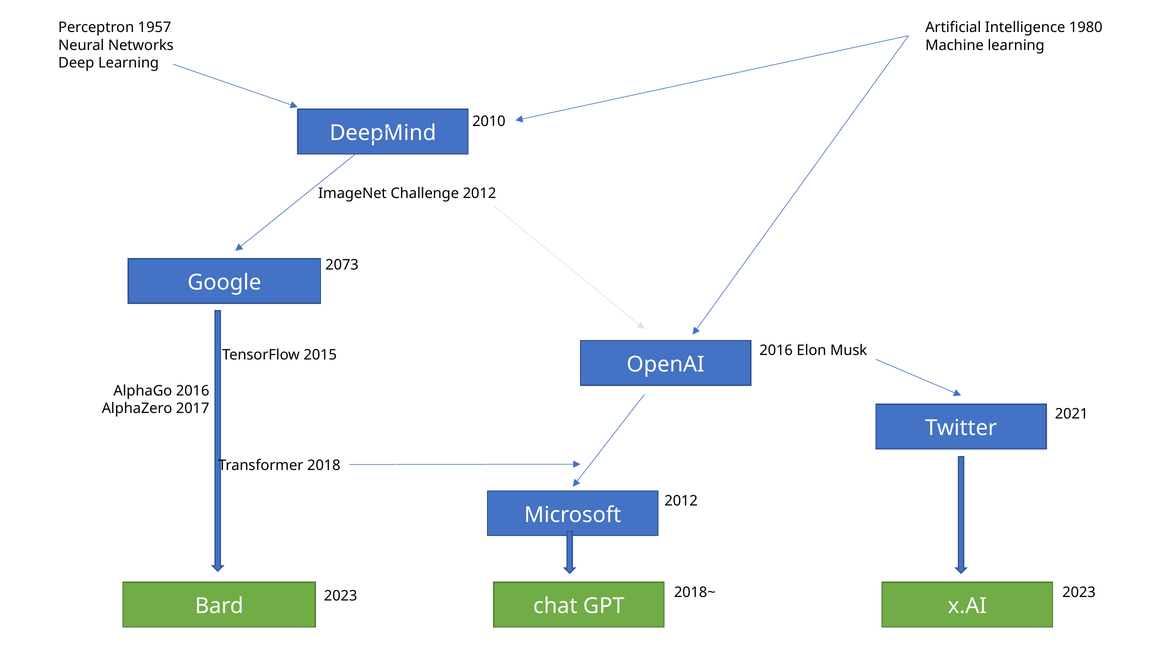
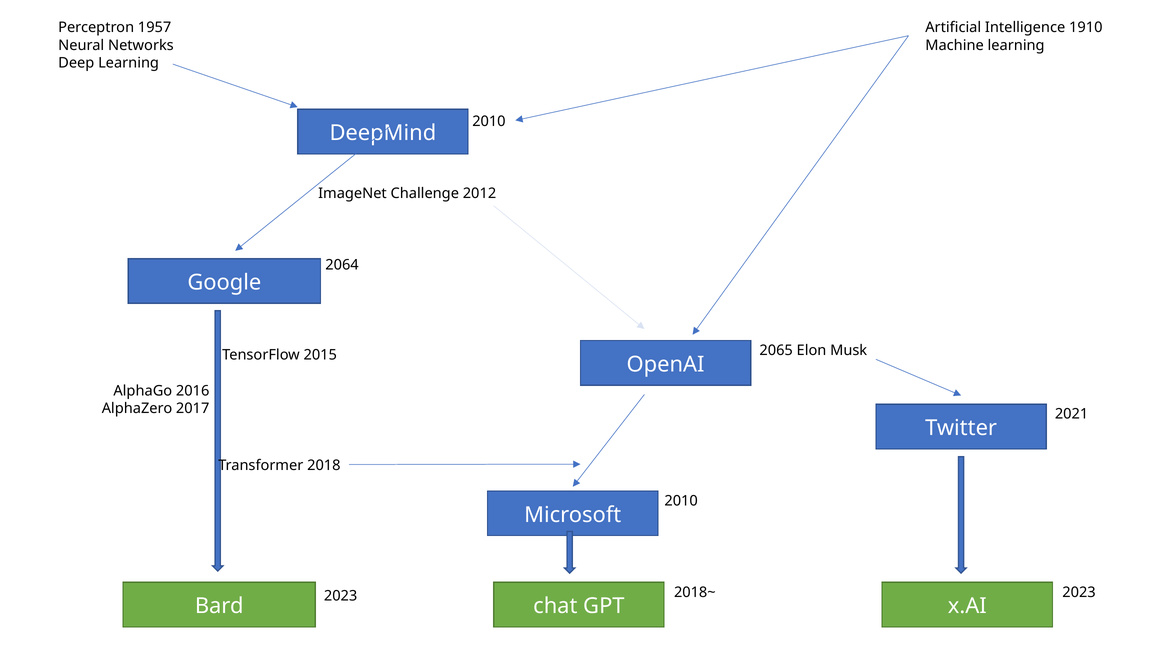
1980: 1980 -> 1910 (1086, 28)
2073: 2073 -> 2064 (342, 265)
2016: 2016 -> 2065 (776, 351)
2012: 2012 -> 2010 (681, 501)
